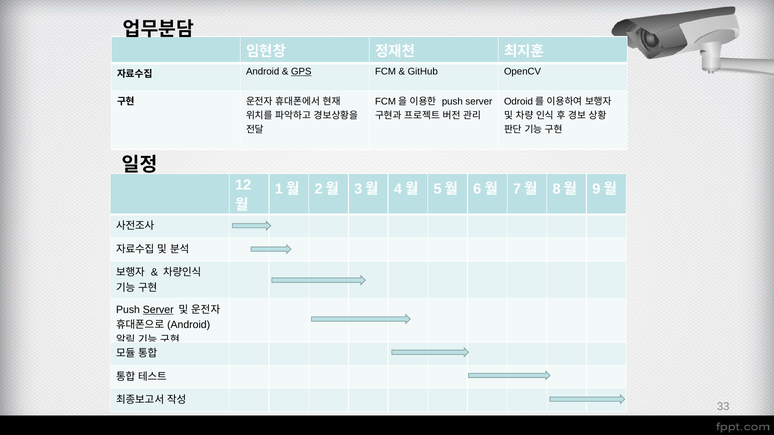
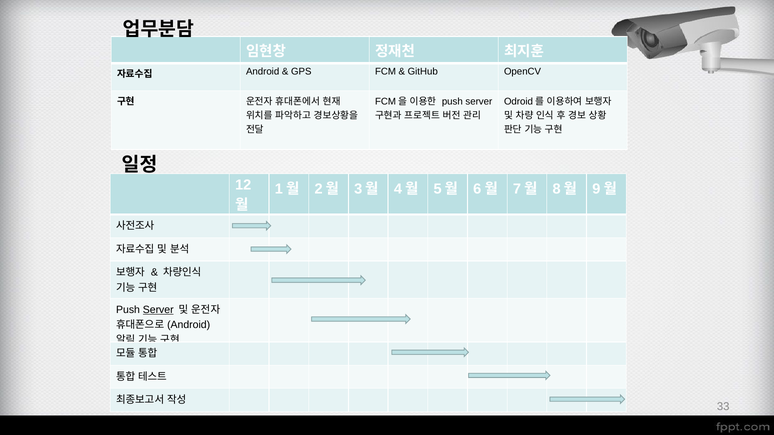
GPS underline: present -> none (301, 72)
